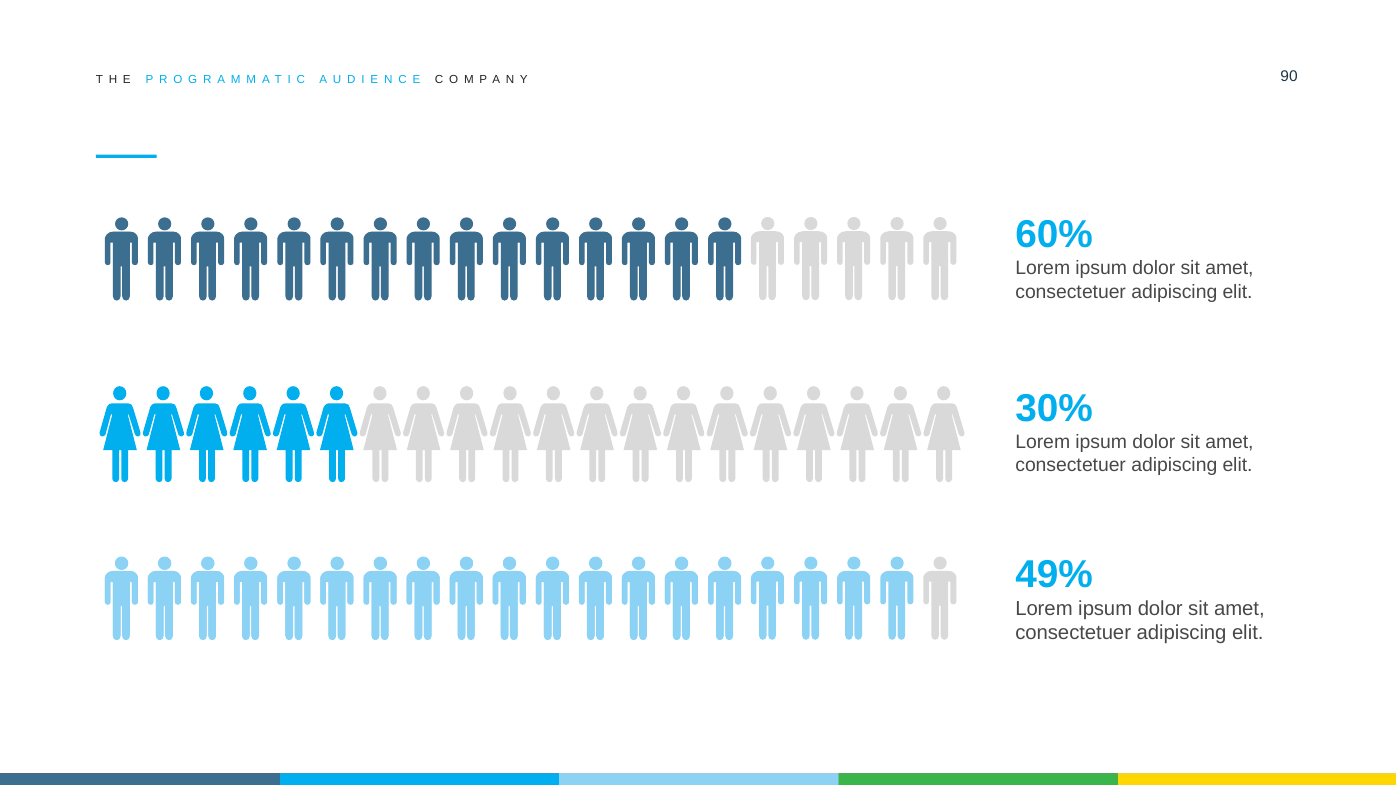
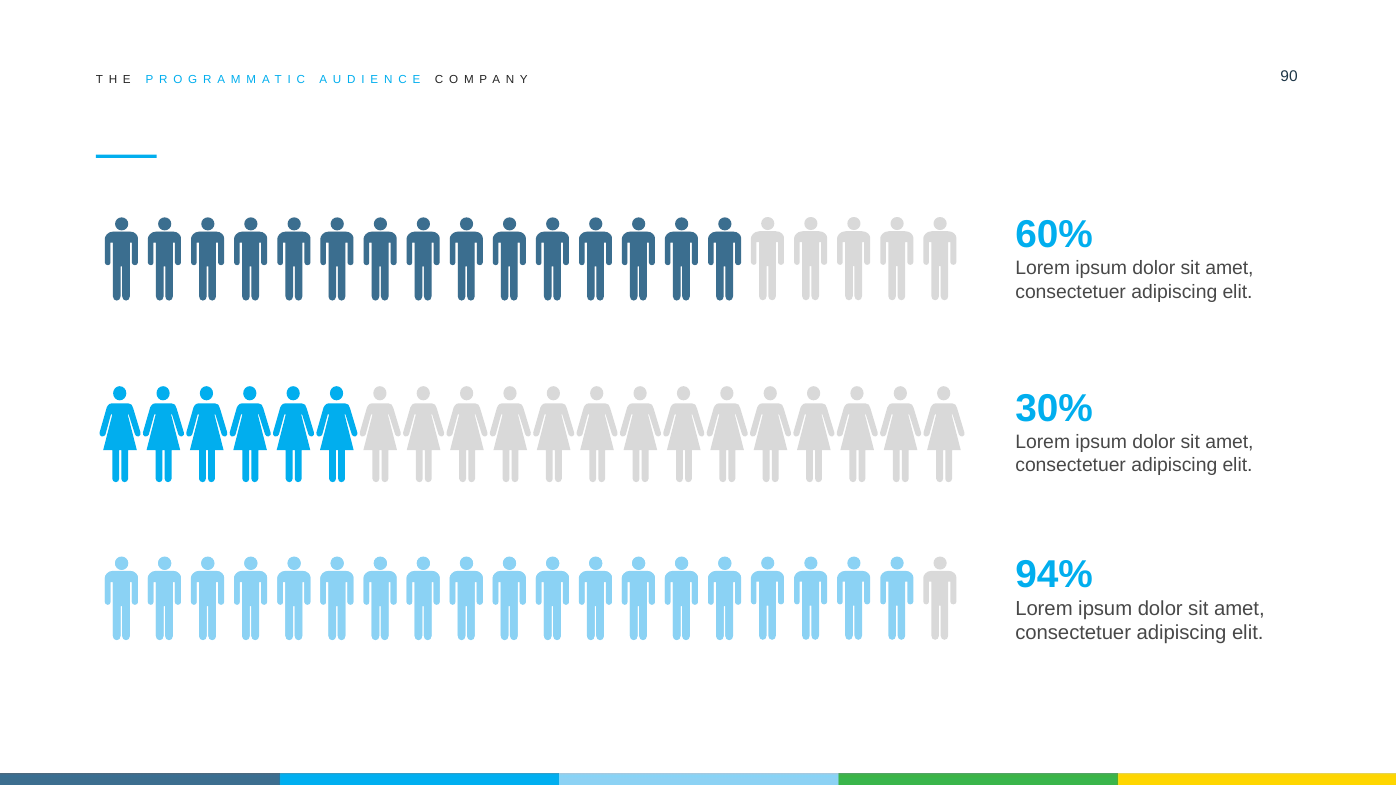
49%: 49% -> 94% (1054, 575)
